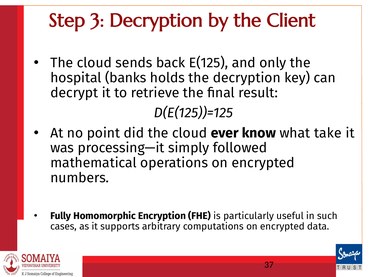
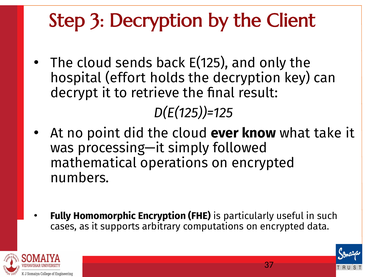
banks: banks -> effort (126, 78)
